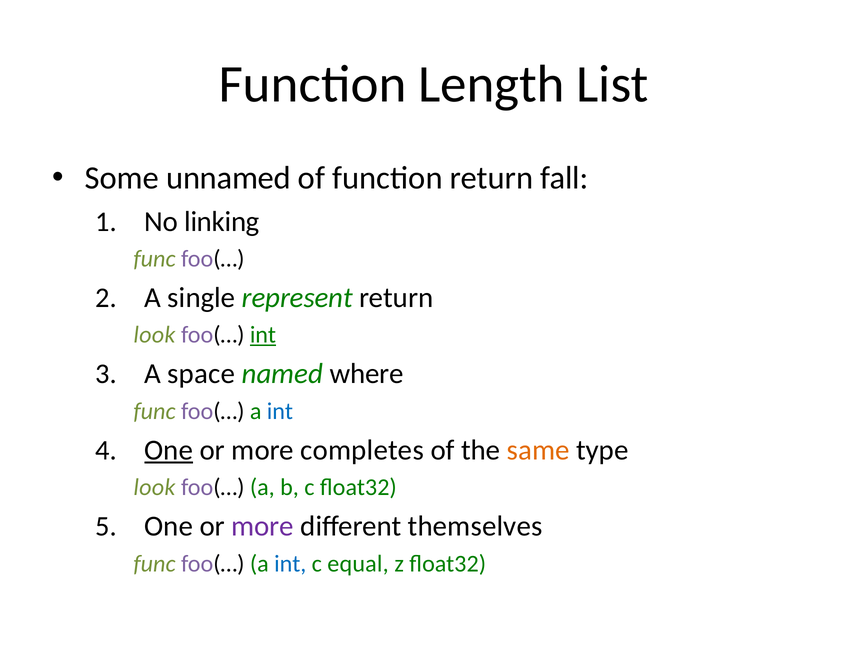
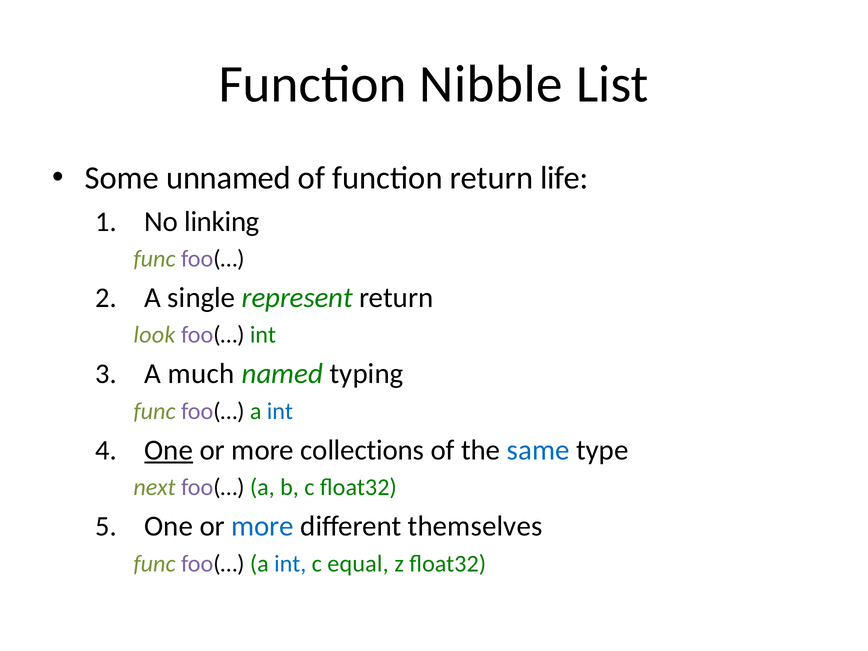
Length: Length -> Nibble (491, 84)
fall: fall -> life (564, 178)
int underline: present -> none (263, 335)
space: space -> much (201, 374)
where: where -> typing (367, 374)
completes: completes -> collections (362, 450)
same colour: orange -> blue (538, 450)
look: look -> next (155, 487)
more colour: purple -> blue (263, 526)
